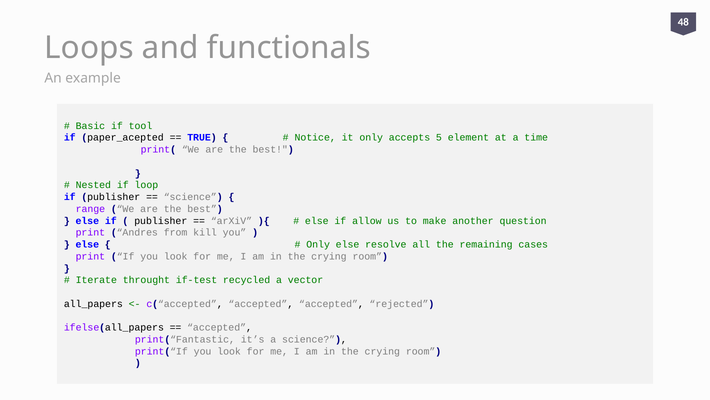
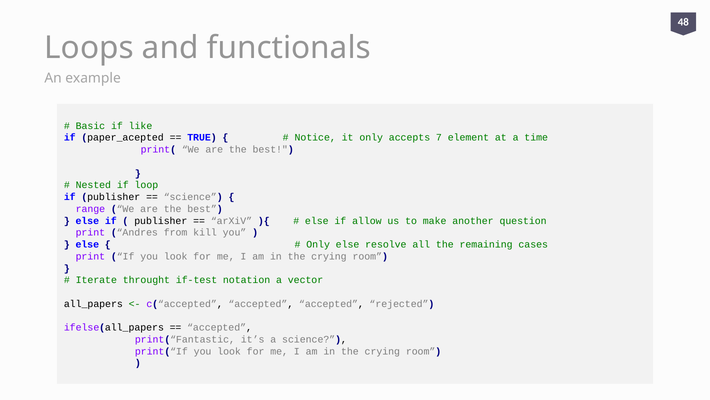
tool: tool -> like (140, 126)
5: 5 -> 7 (439, 137)
recycled: recycled -> notation (247, 280)
